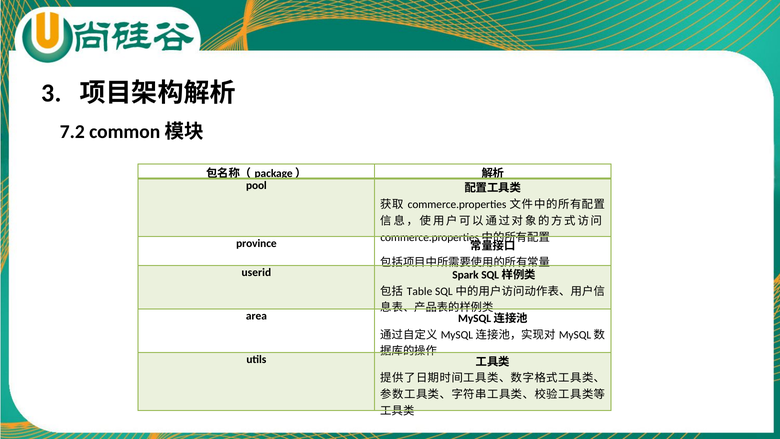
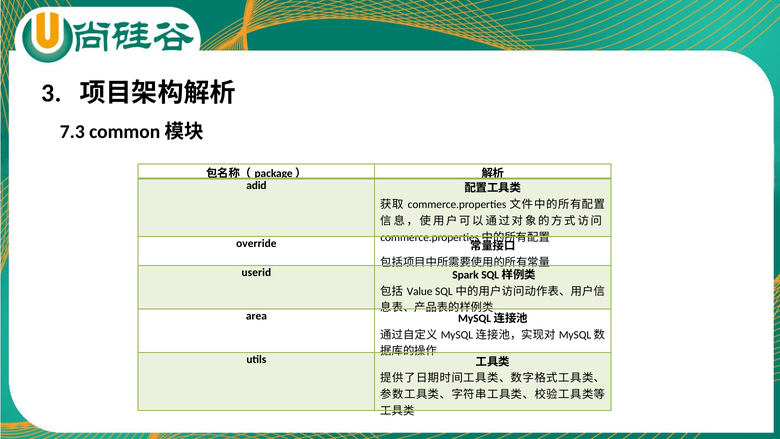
7.2: 7.2 -> 7.3 (72, 132)
pool: pool -> adid (256, 186)
province: province -> override (256, 243)
Table: Table -> Value (420, 291)
